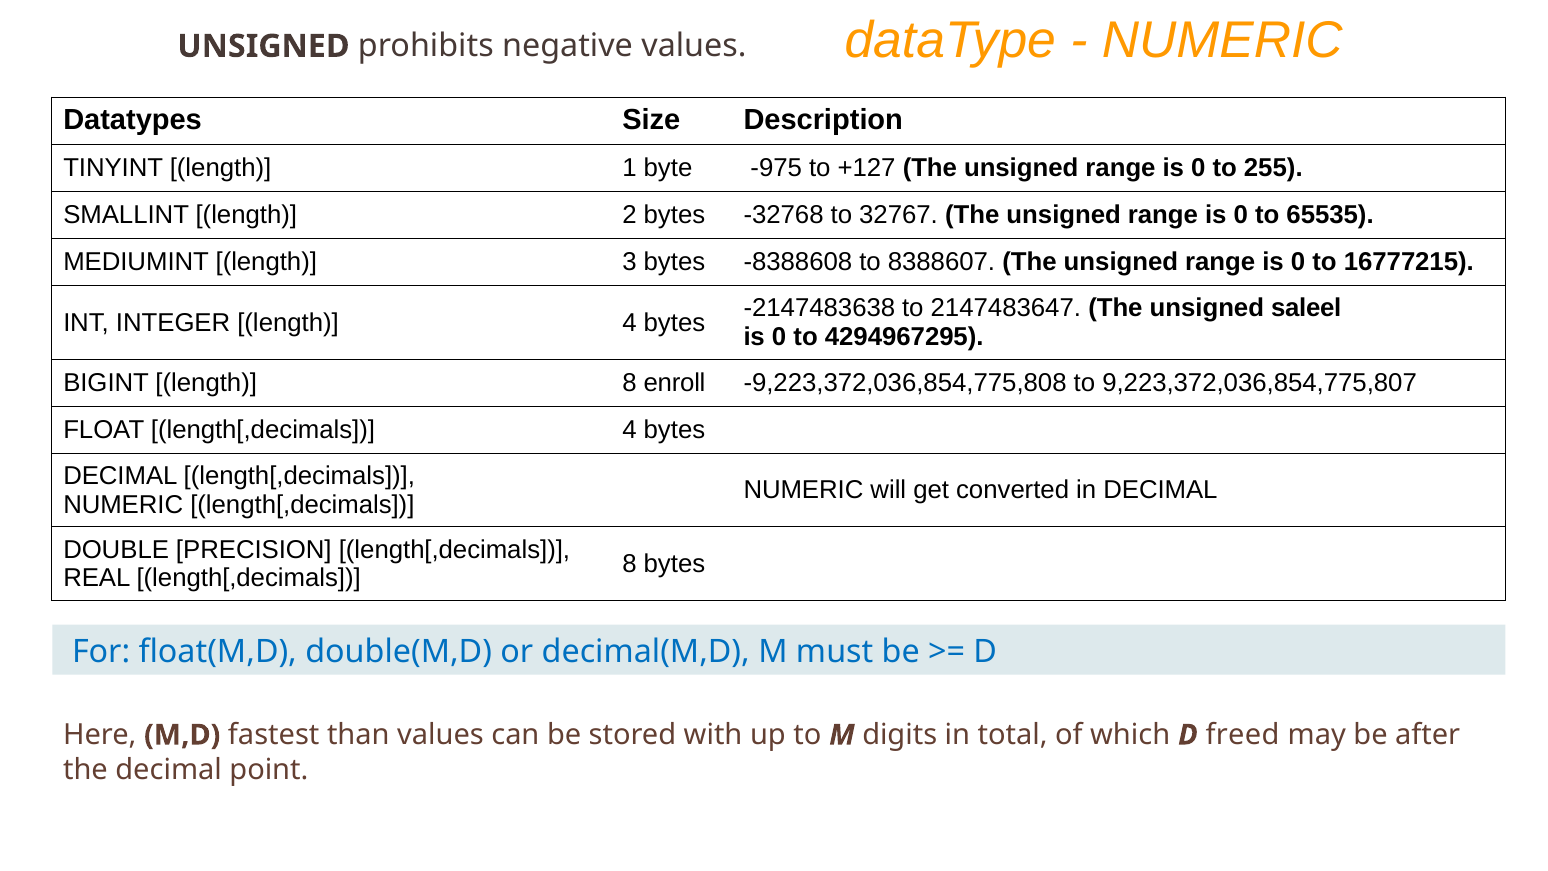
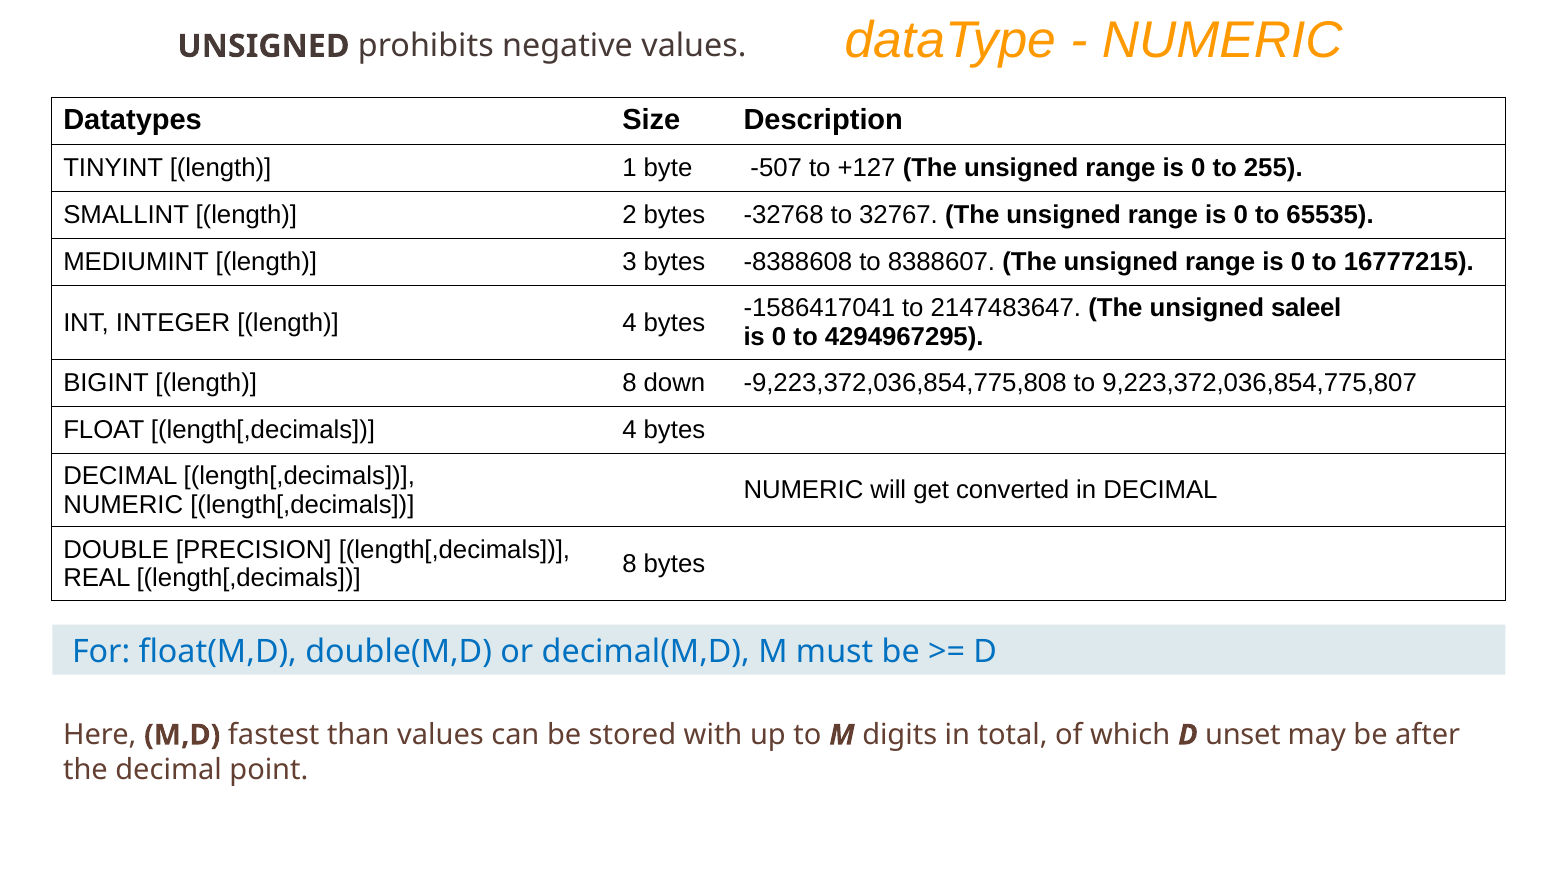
-975: -975 -> -507 (776, 168)
-2147483638: -2147483638 -> -1586417041 (819, 308)
enroll: enroll -> down (674, 383)
freed: freed -> unset (1243, 735)
